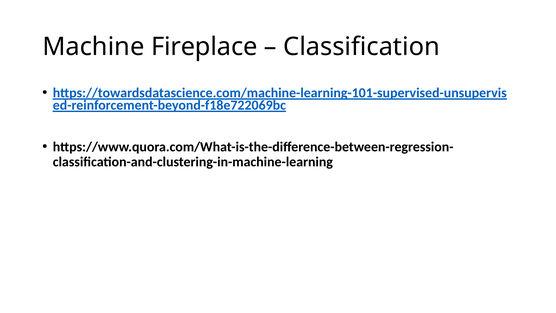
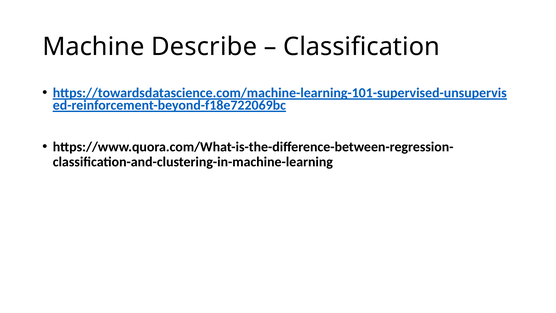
Fireplace: Fireplace -> Describe (204, 47)
